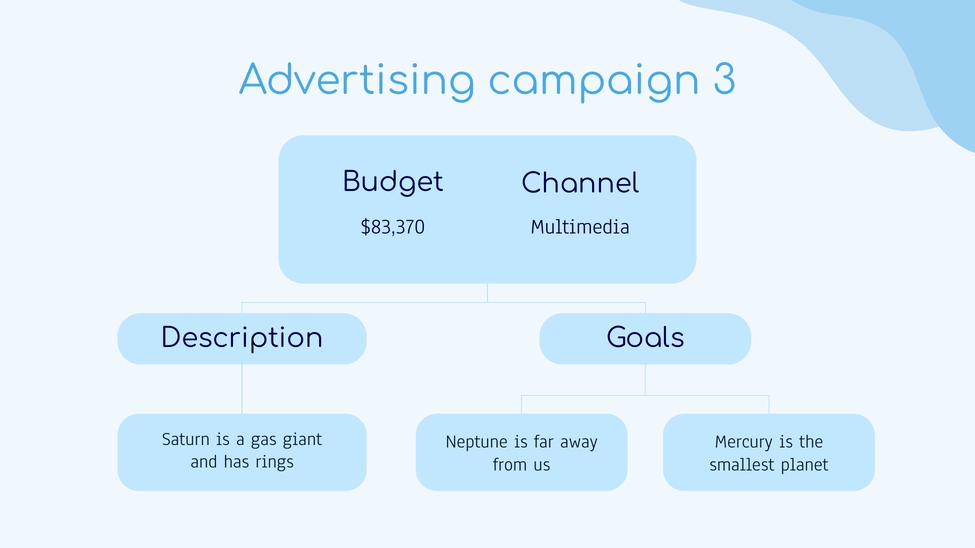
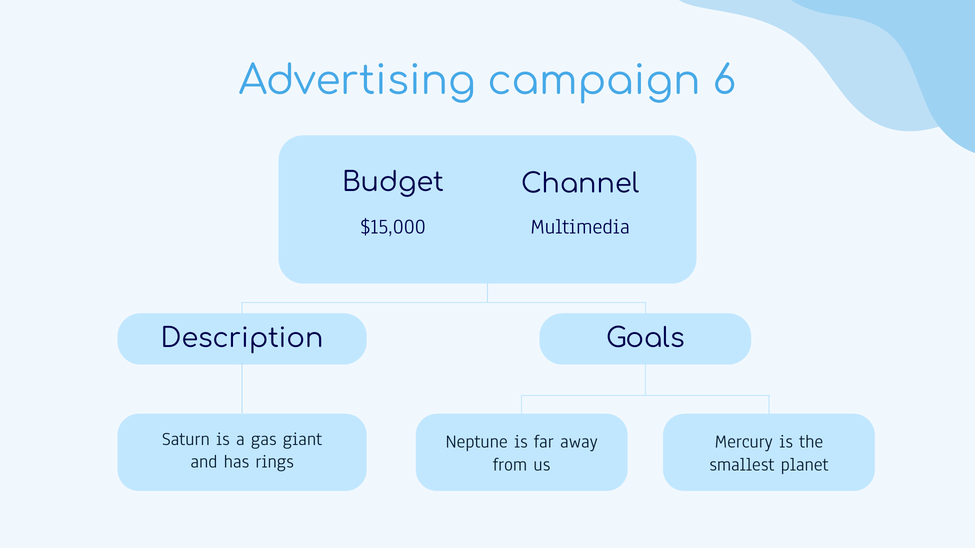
3: 3 -> 6 (724, 81)
$83,370: $83,370 -> $15,000 (393, 227)
